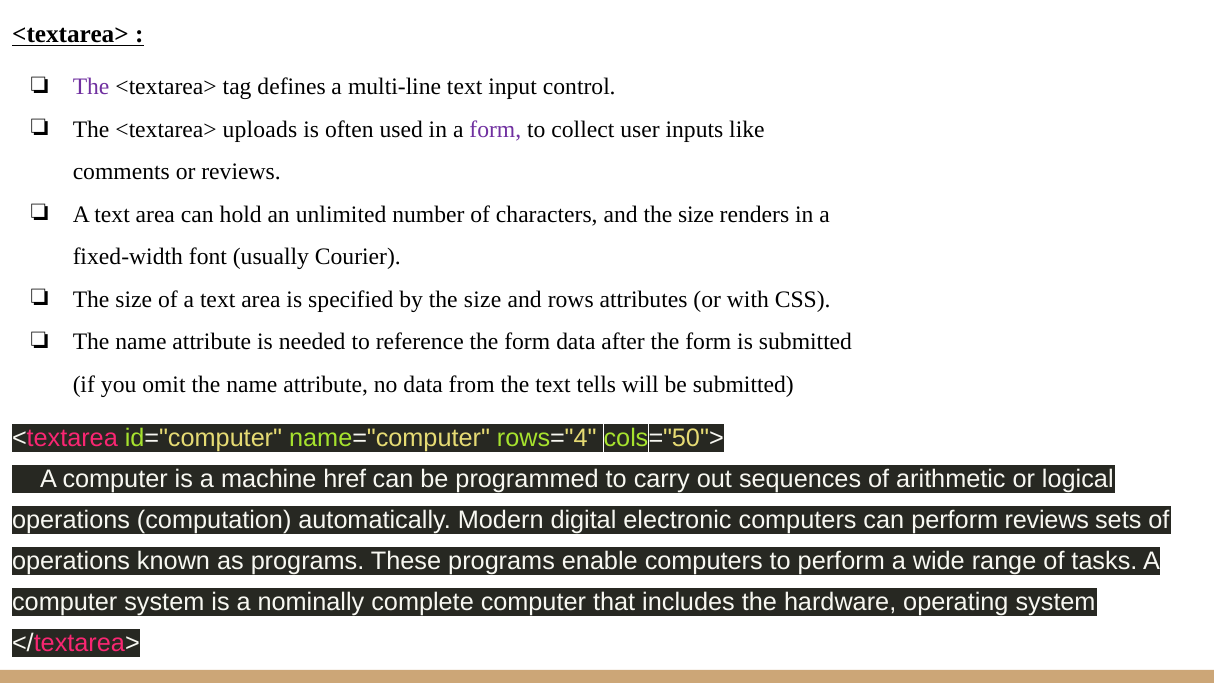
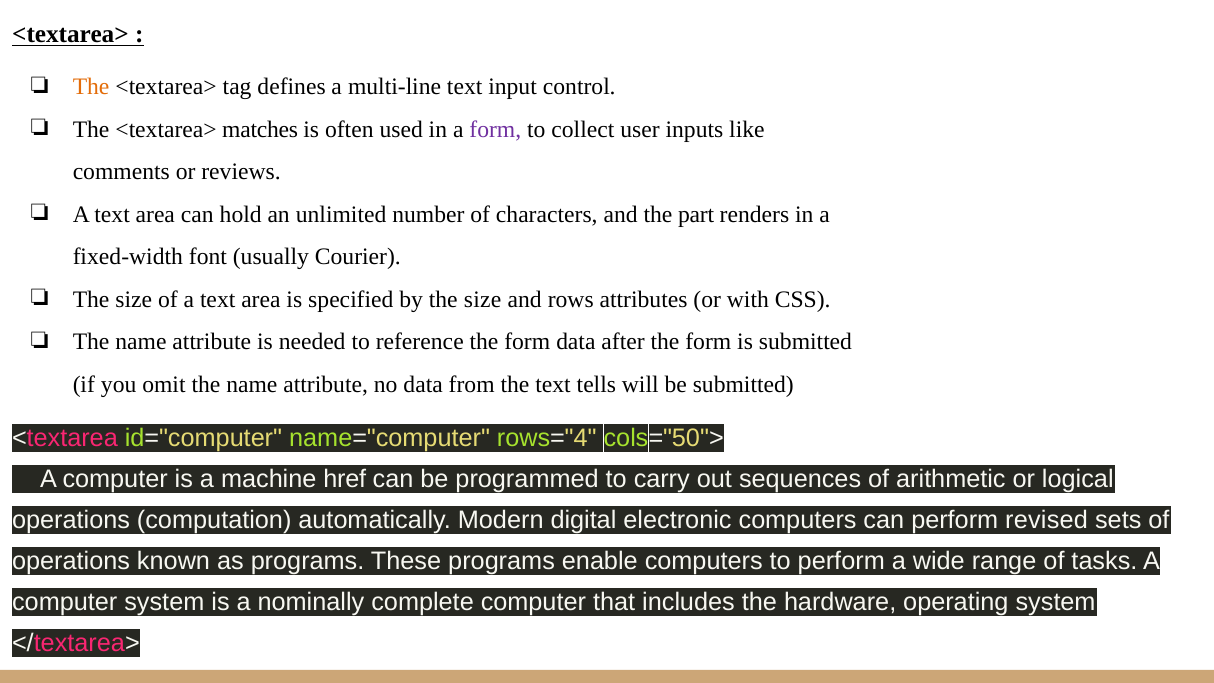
The colour: purple -> orange (91, 87)
uploads: uploads -> matches (260, 130)
and the size: size -> part (696, 215)
perform reviews: reviews -> revised (1047, 520)
